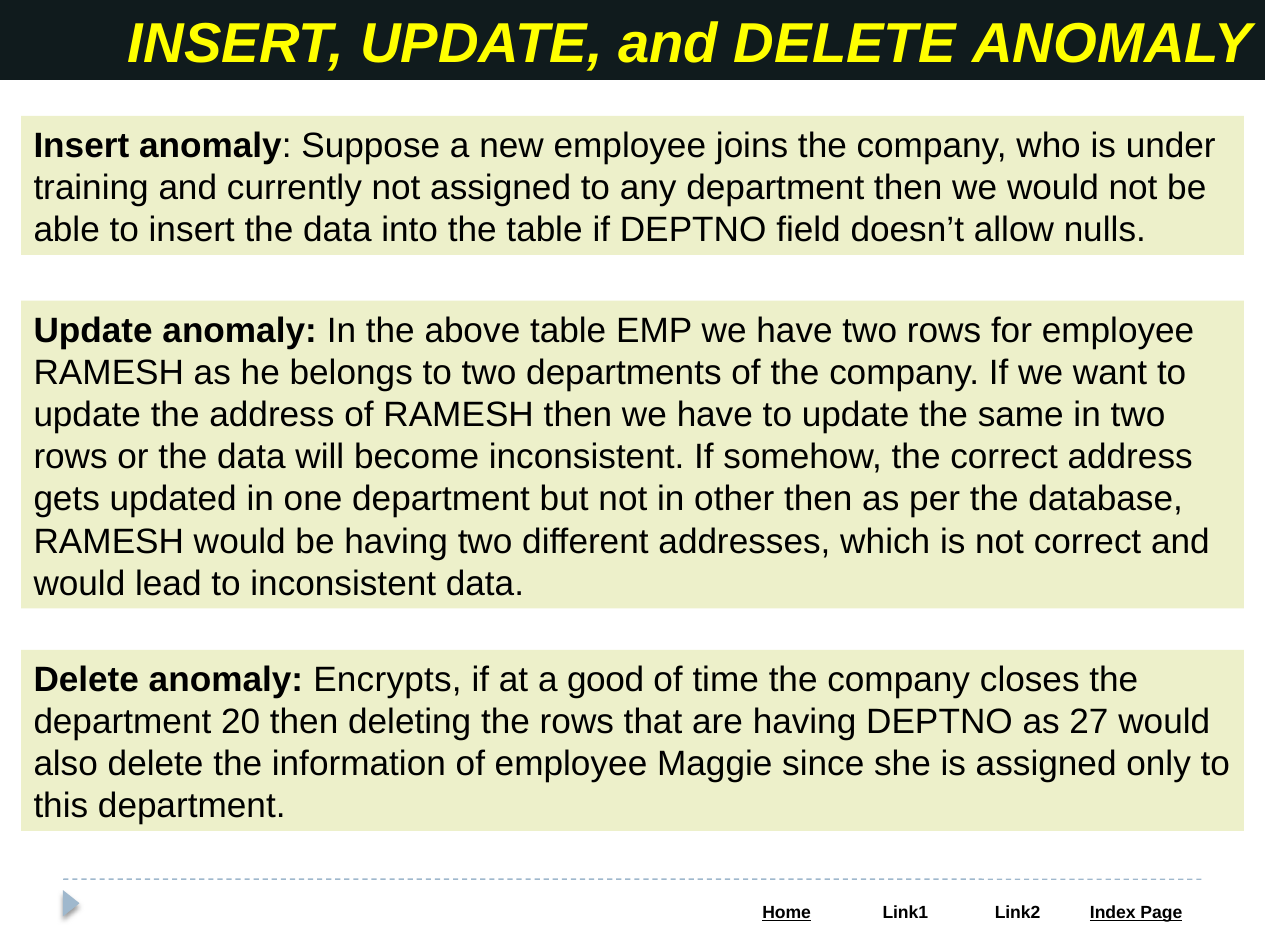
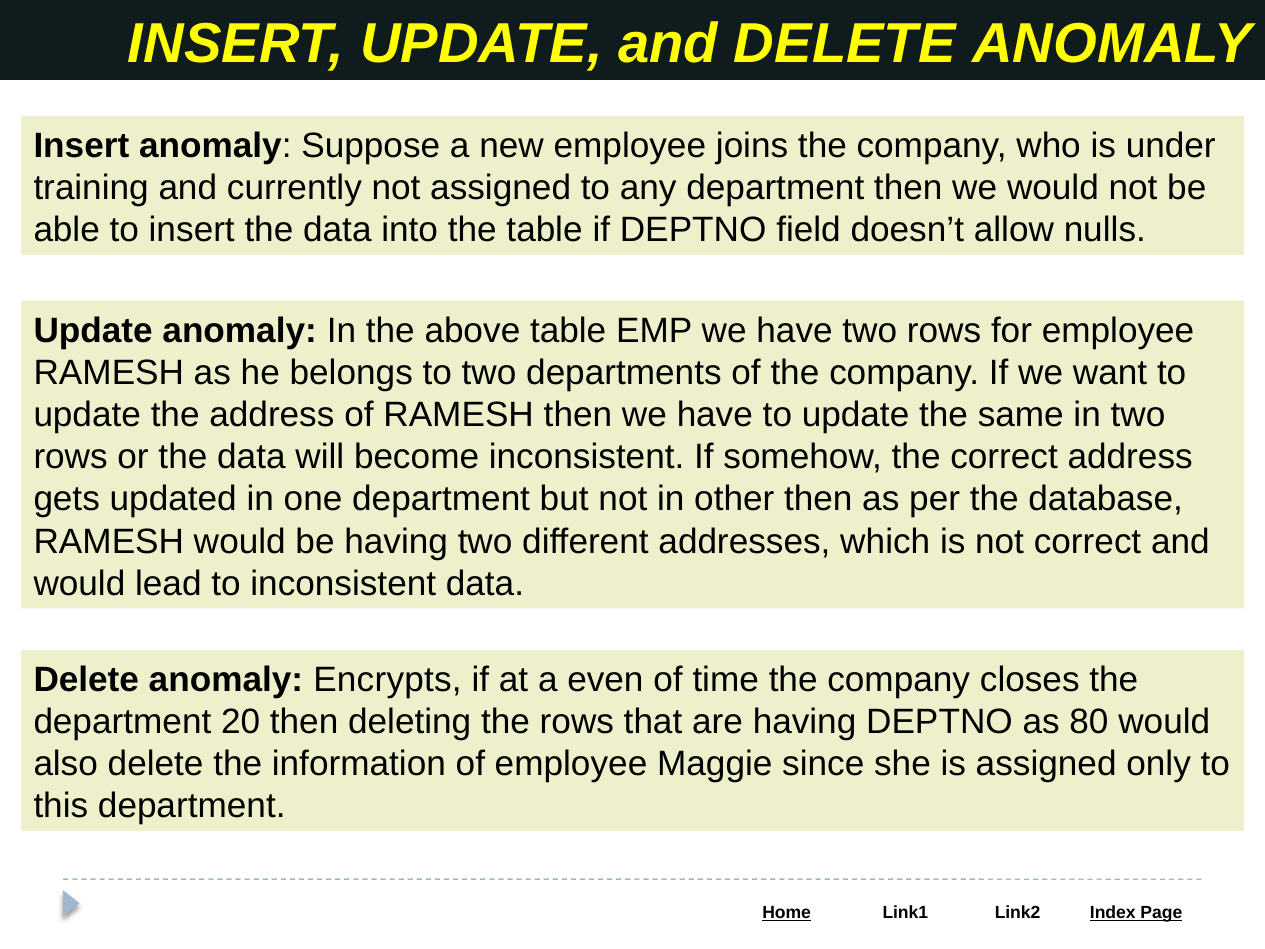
good: good -> even (605, 679)
27: 27 -> 80 (1089, 722)
